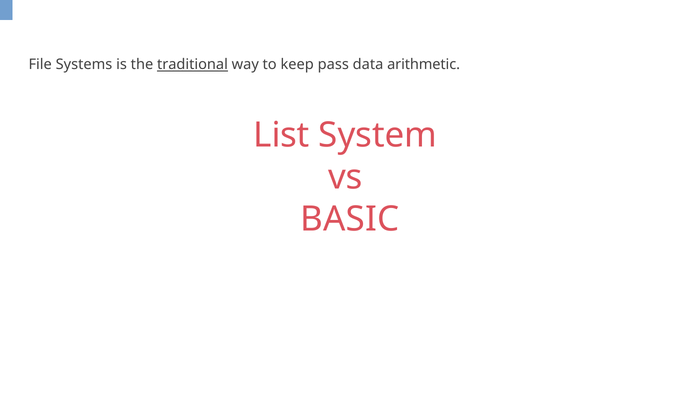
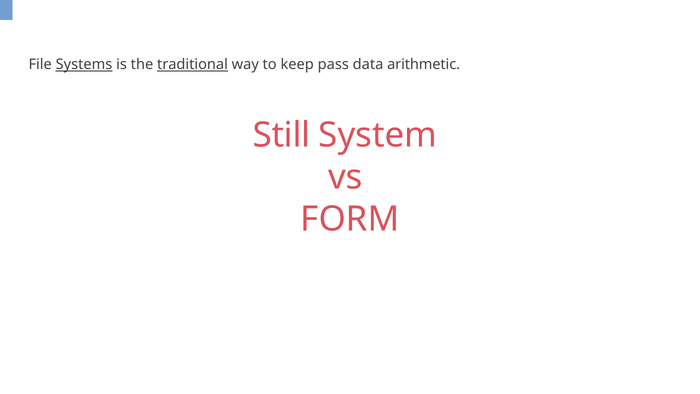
Systems underline: none -> present (84, 65)
List: List -> Still (282, 135)
BASIC: BASIC -> FORM (350, 219)
